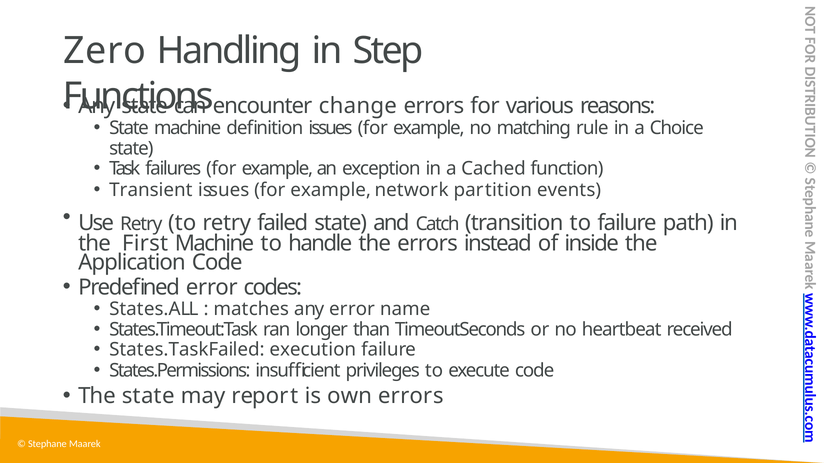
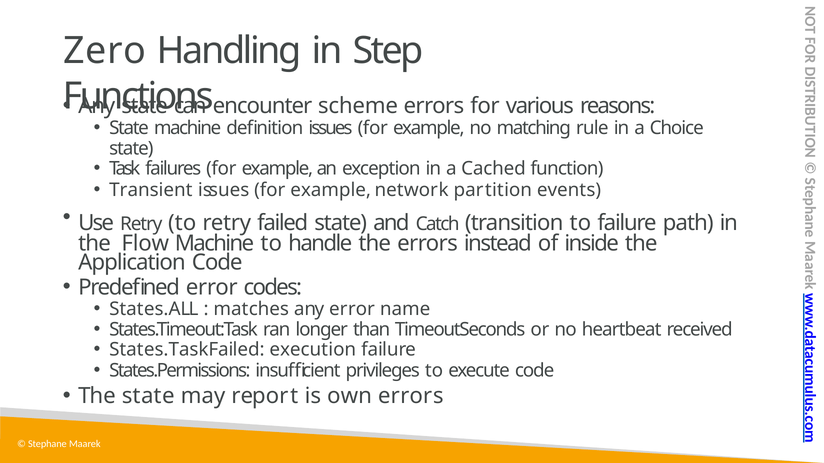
change: change -> scheme (358, 106)
First: First -> Flow (145, 244)
